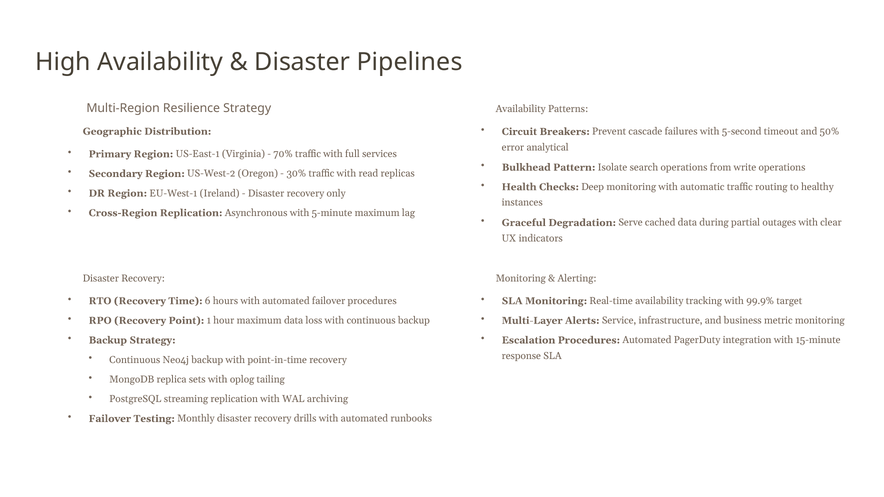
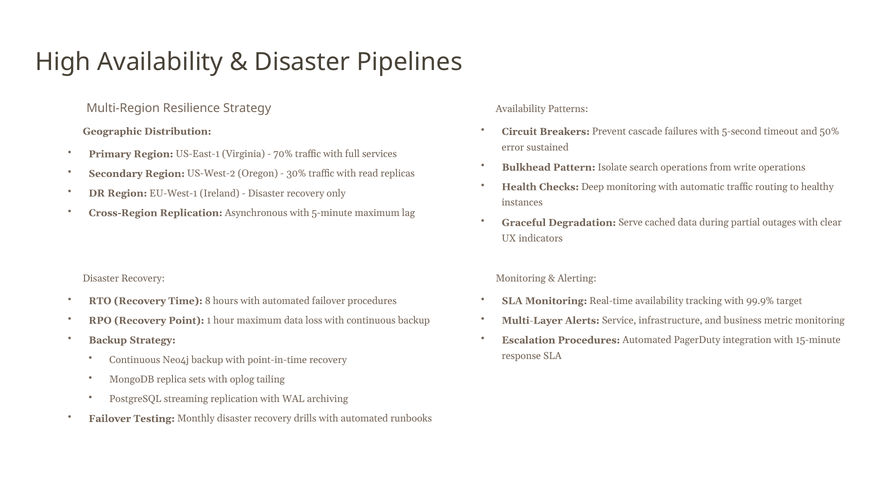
analytical: analytical -> sustained (548, 147)
6: 6 -> 8 (208, 301)
